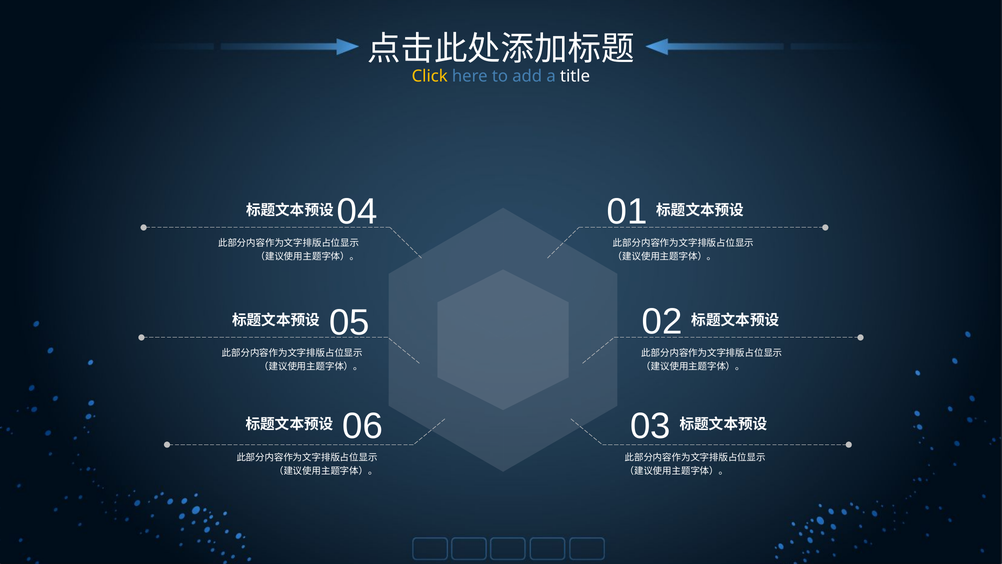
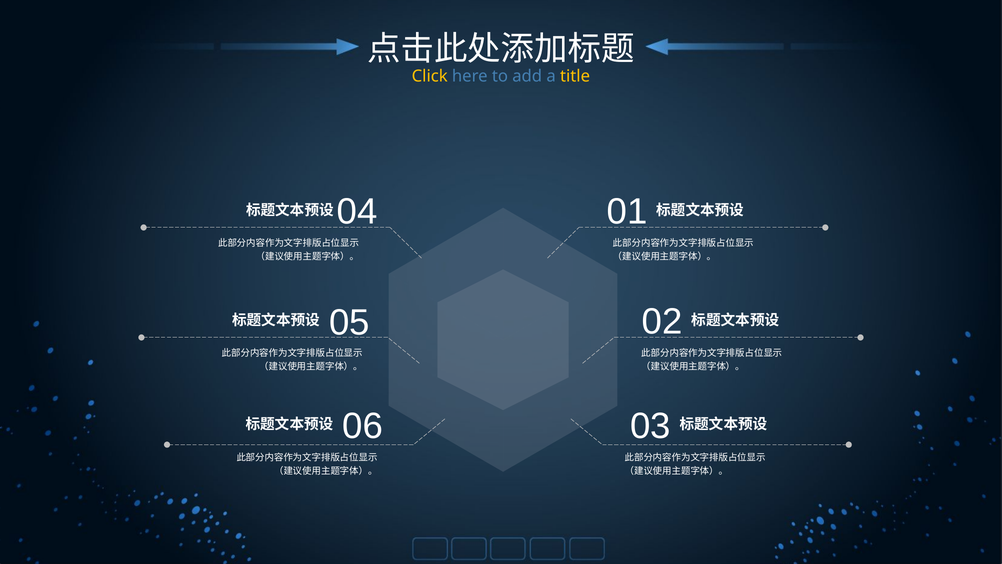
title colour: white -> yellow (575, 76)
